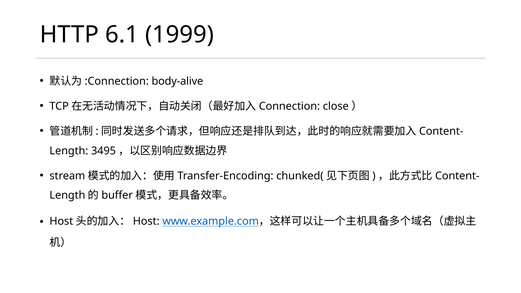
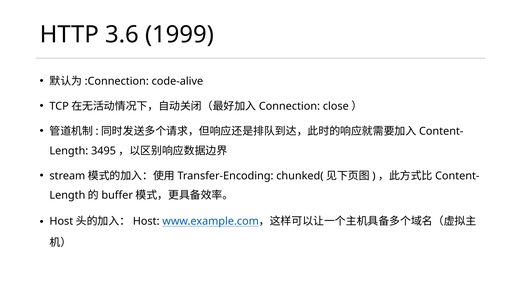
6.1: 6.1 -> 3.6 (122, 35)
body-alive: body-alive -> code-alive (177, 81)
